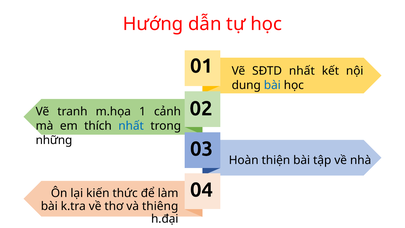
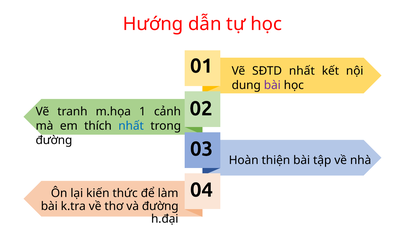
bài colour: blue -> purple (272, 85)
những: những -> đường (54, 140)
và thiêng: thiêng -> đường (160, 206)
